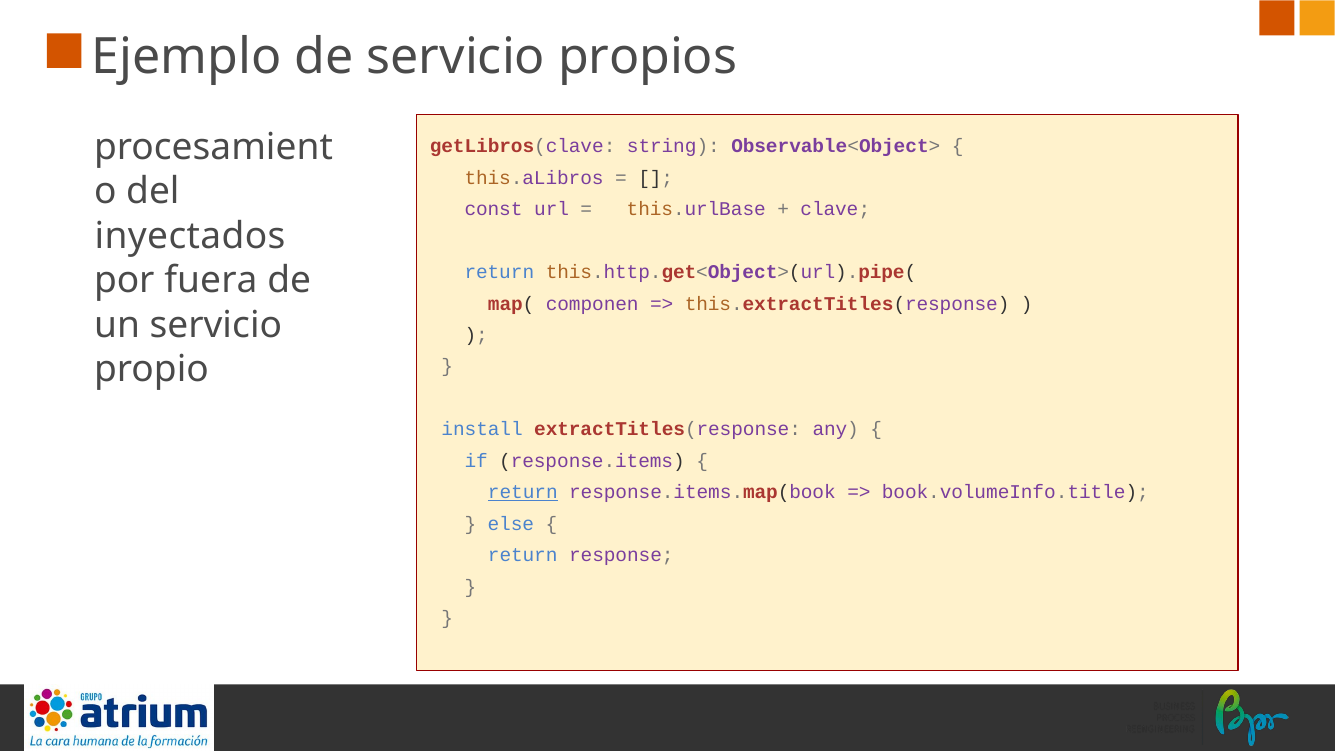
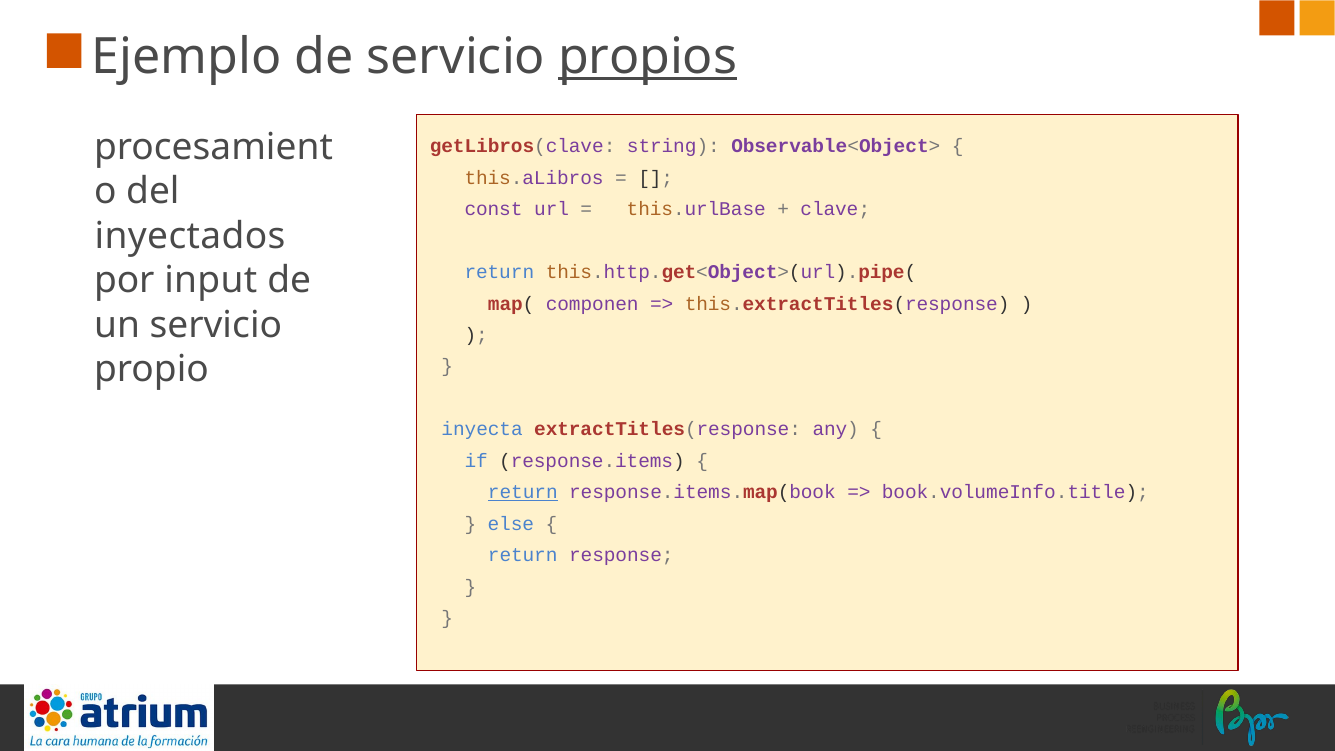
propios underline: none -> present (648, 57)
fuera: fuera -> input (211, 281)
install: install -> inyecta (482, 430)
